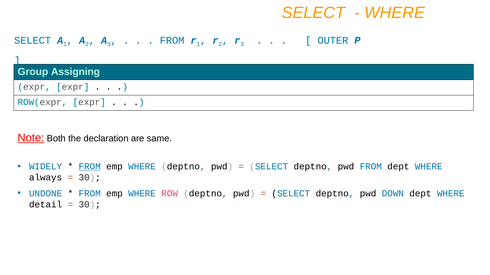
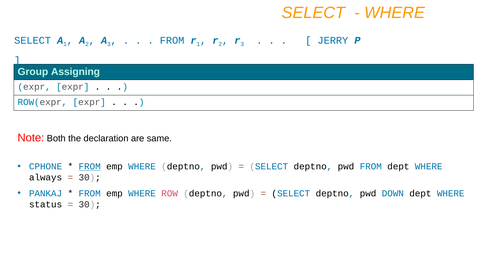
OUTER: OUTER -> JERRY (333, 40)
Note underline: present -> none (31, 138)
WIDELY: WIDELY -> CPHONE (46, 167)
UNDONE: UNDONE -> PANKAJ (46, 194)
detail: detail -> status (46, 205)
